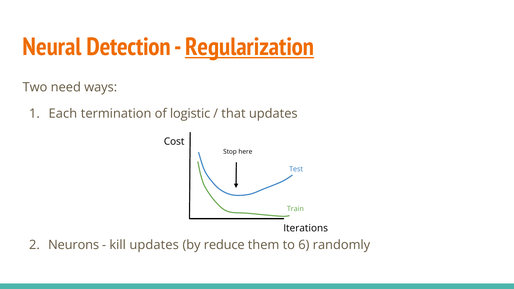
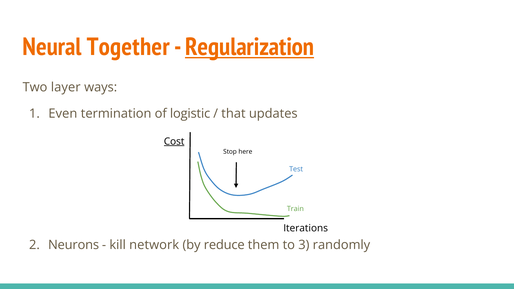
Detection: Detection -> Together (128, 47)
need: need -> layer (66, 87)
Each: Each -> Even (63, 114)
Cost underline: none -> present (174, 142)
kill updates: updates -> network (154, 245)
6: 6 -> 3 (304, 245)
